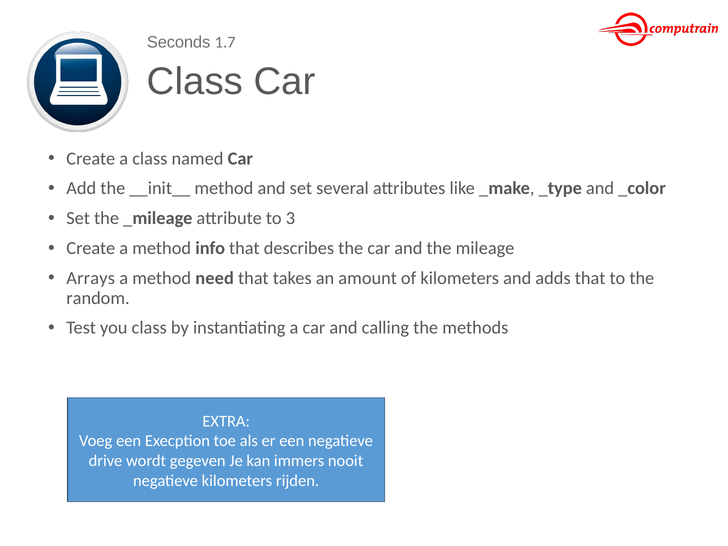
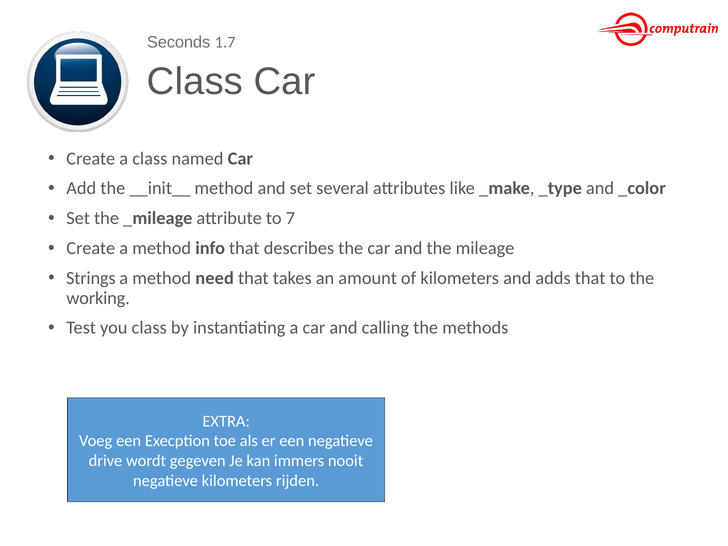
3: 3 -> 7 (290, 218)
Arrays: Arrays -> Strings (91, 278)
random: random -> working (98, 298)
